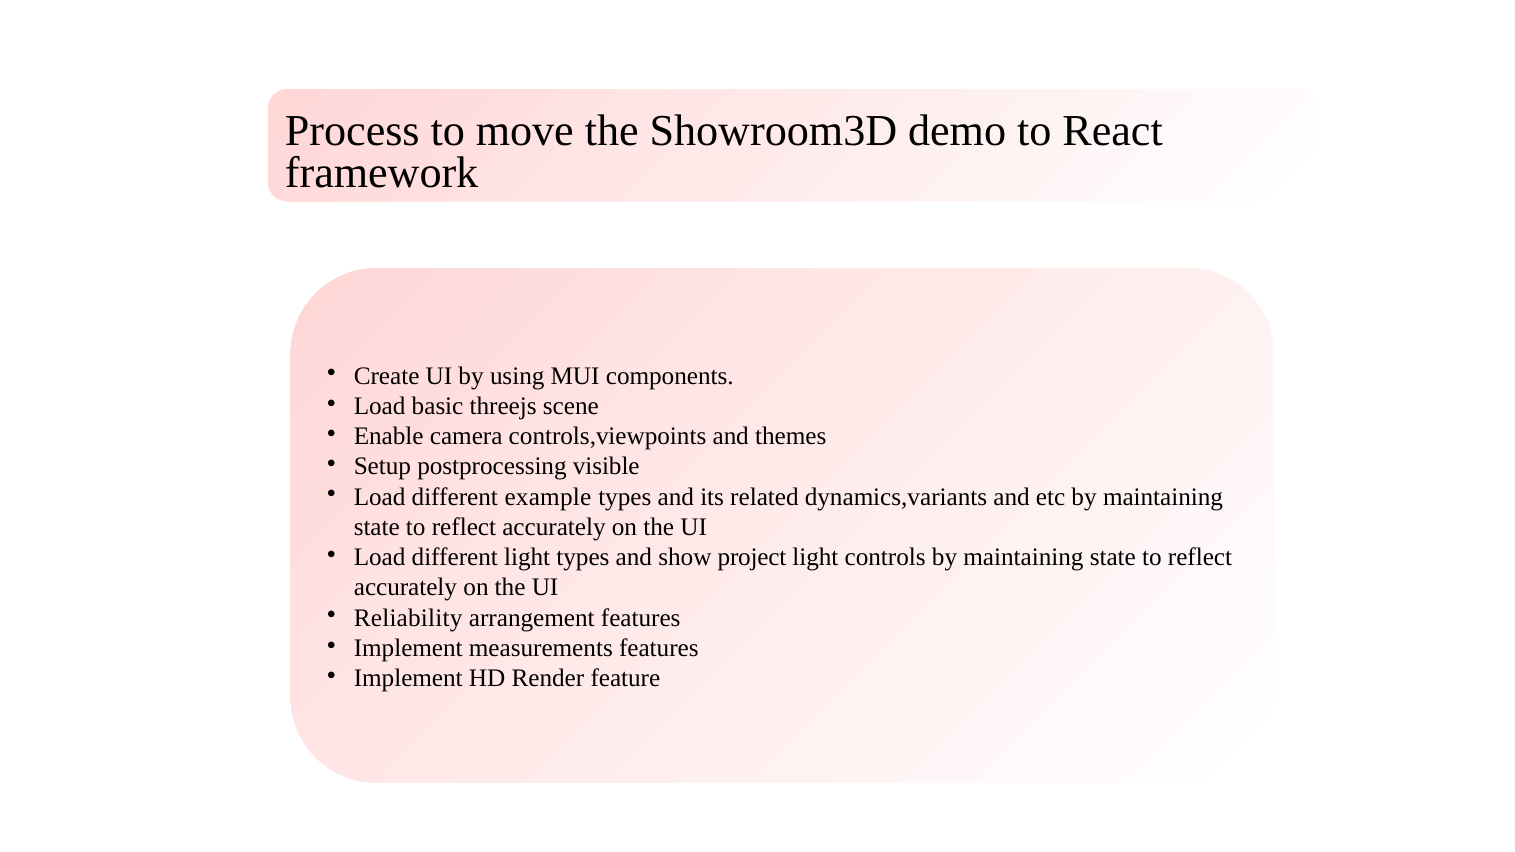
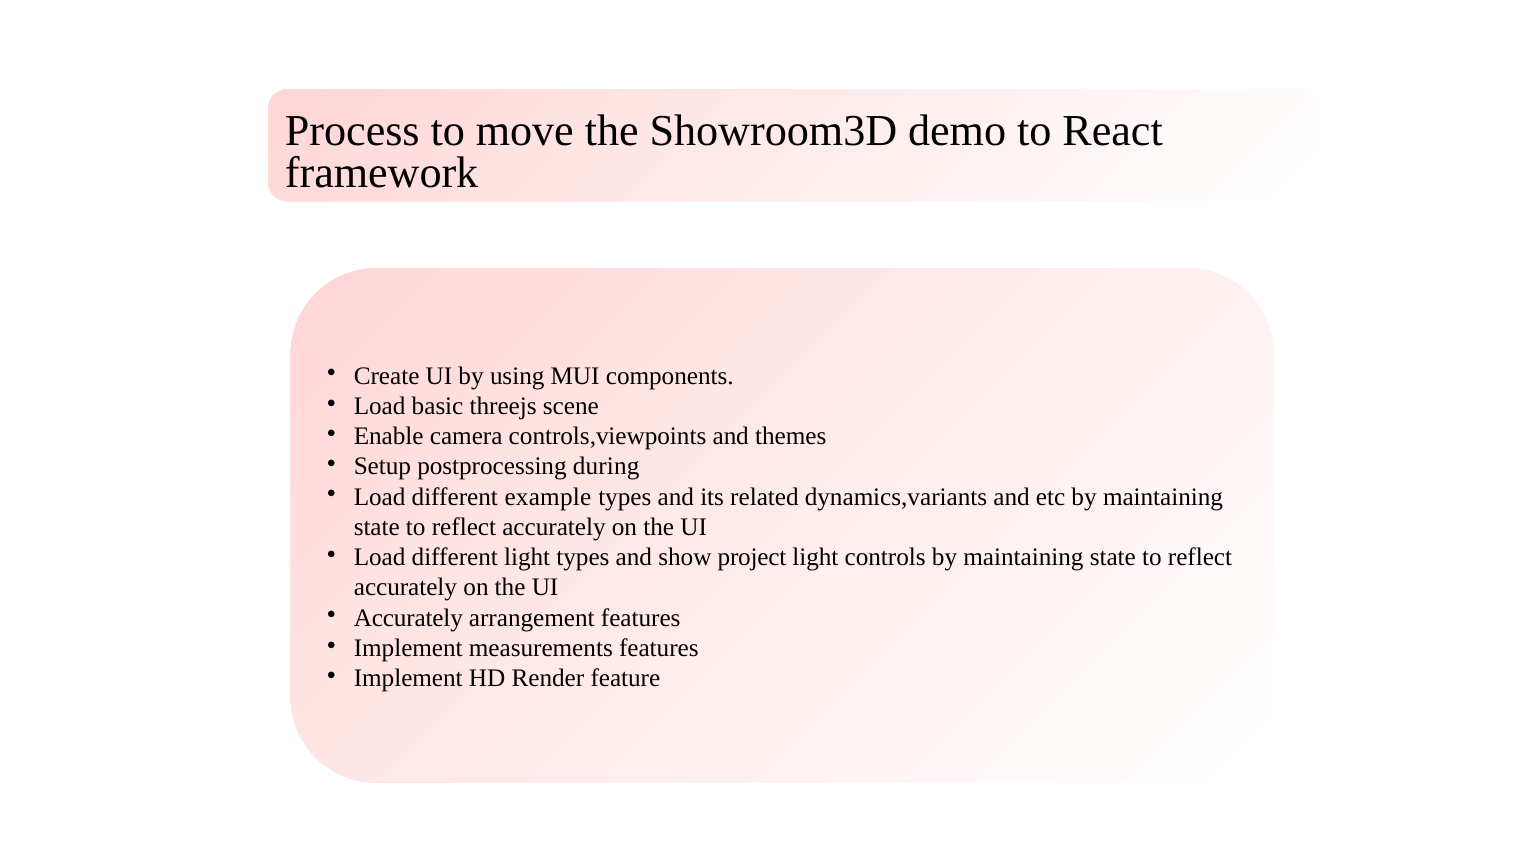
visible: visible -> during (606, 467)
Reliability: Reliability -> Accurately (408, 618)
